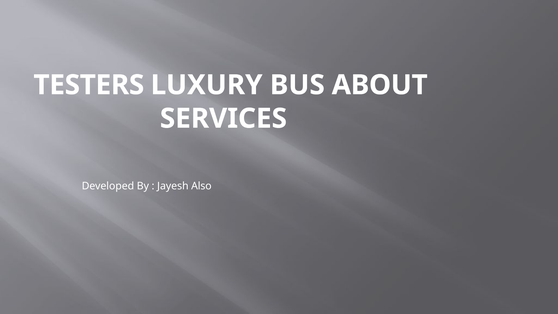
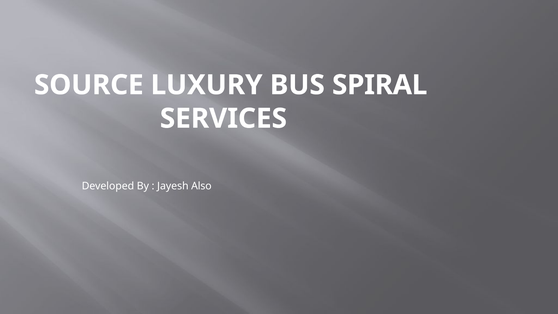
TESTERS: TESTERS -> SOURCE (89, 85)
ABOUT: ABOUT -> SPIRAL (380, 85)
